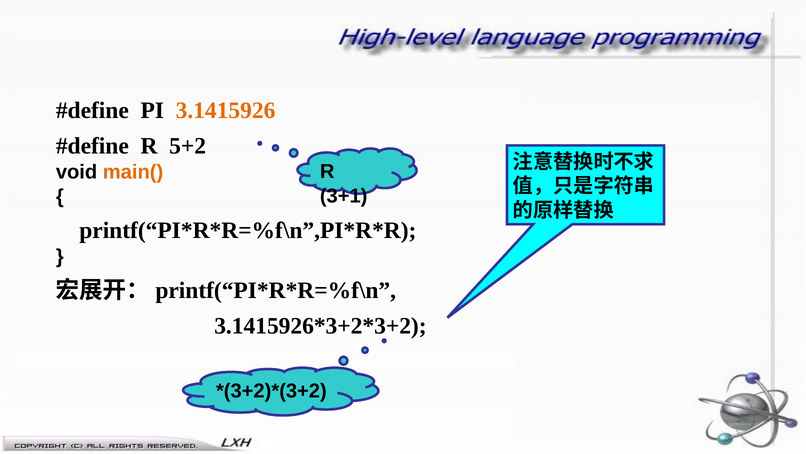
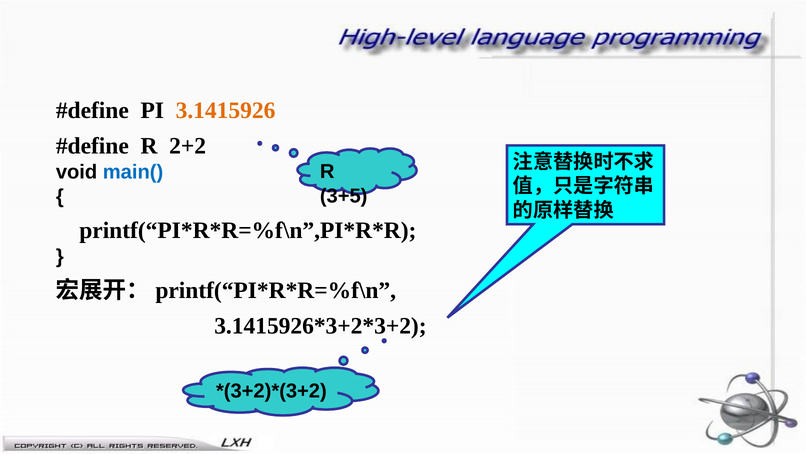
5+2: 5+2 -> 2+2 (188, 146)
main( colour: orange -> blue (133, 172)
3+1: 3+1 -> 3+5 (344, 196)
